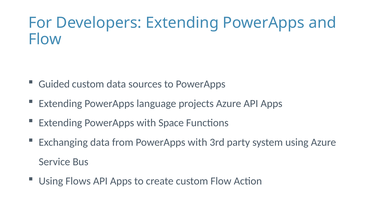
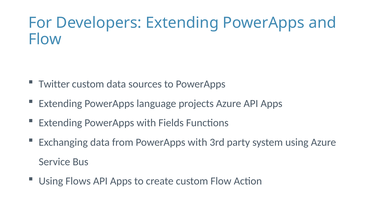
Guided: Guided -> Twitter (54, 84)
Space: Space -> Fields (171, 123)
